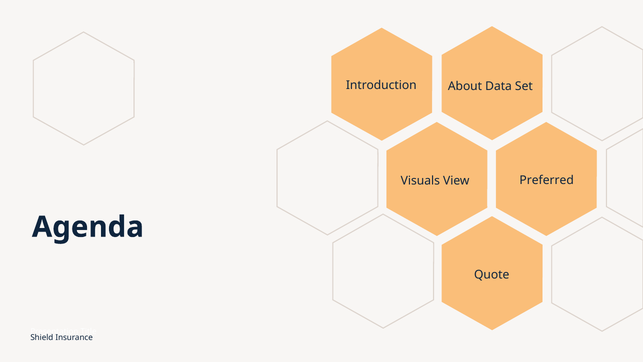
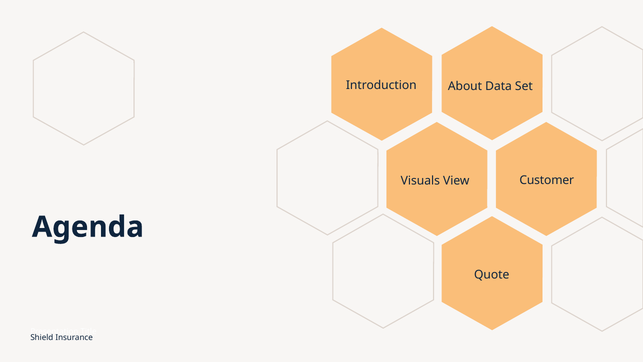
Preferred: Preferred -> Customer (547, 180)
